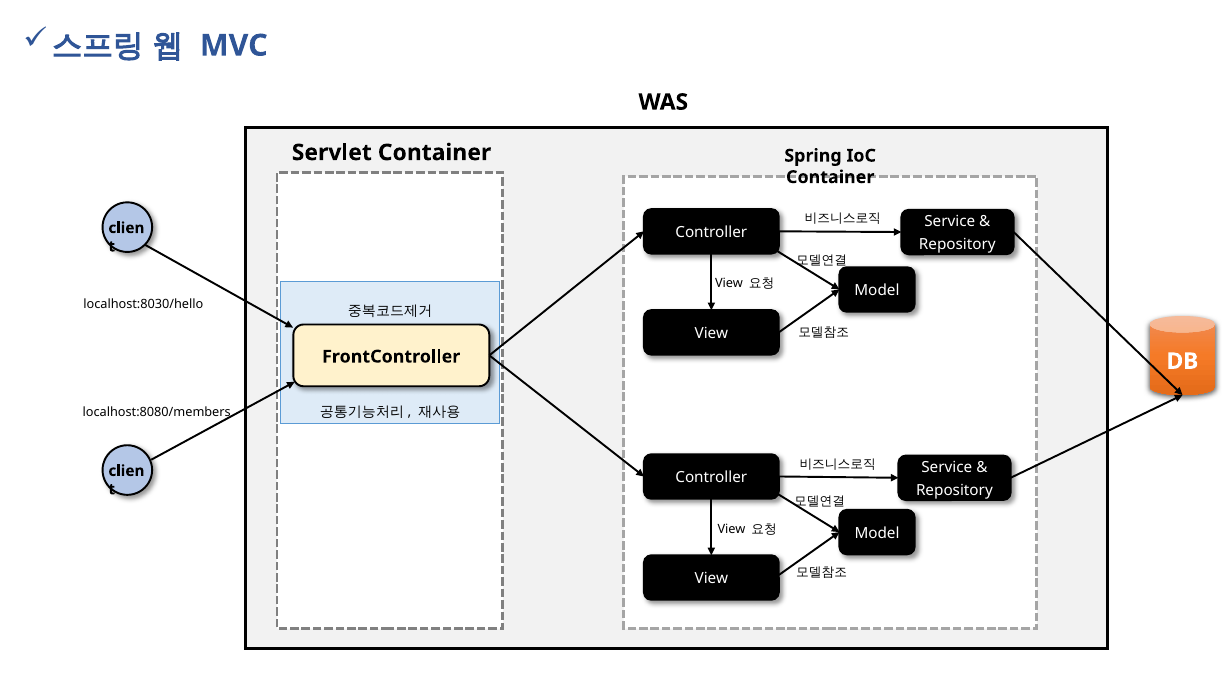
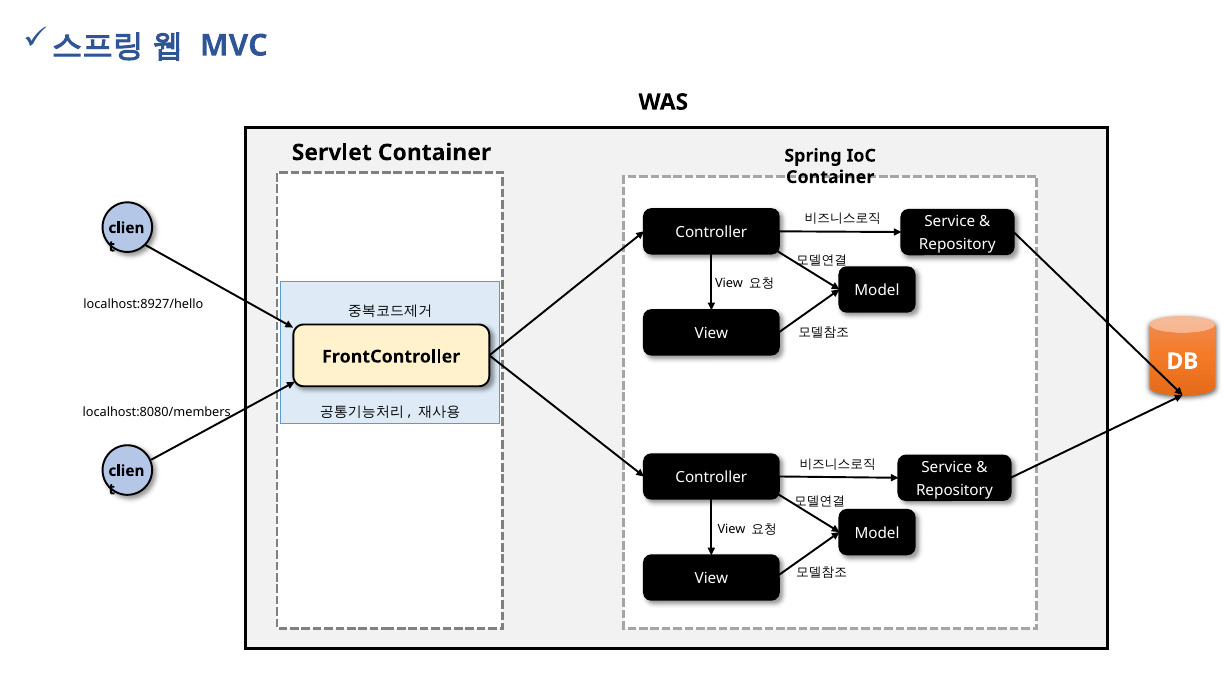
localhost:8030/hello: localhost:8030/hello -> localhost:8927/hello (143, 304)
